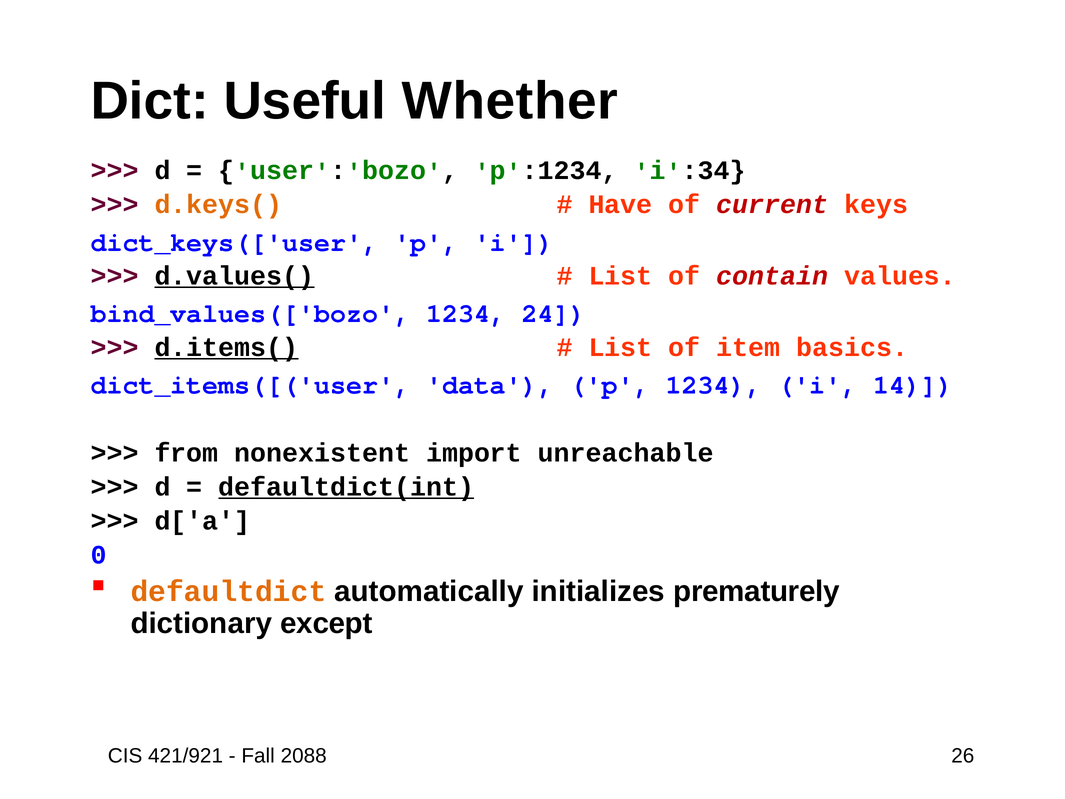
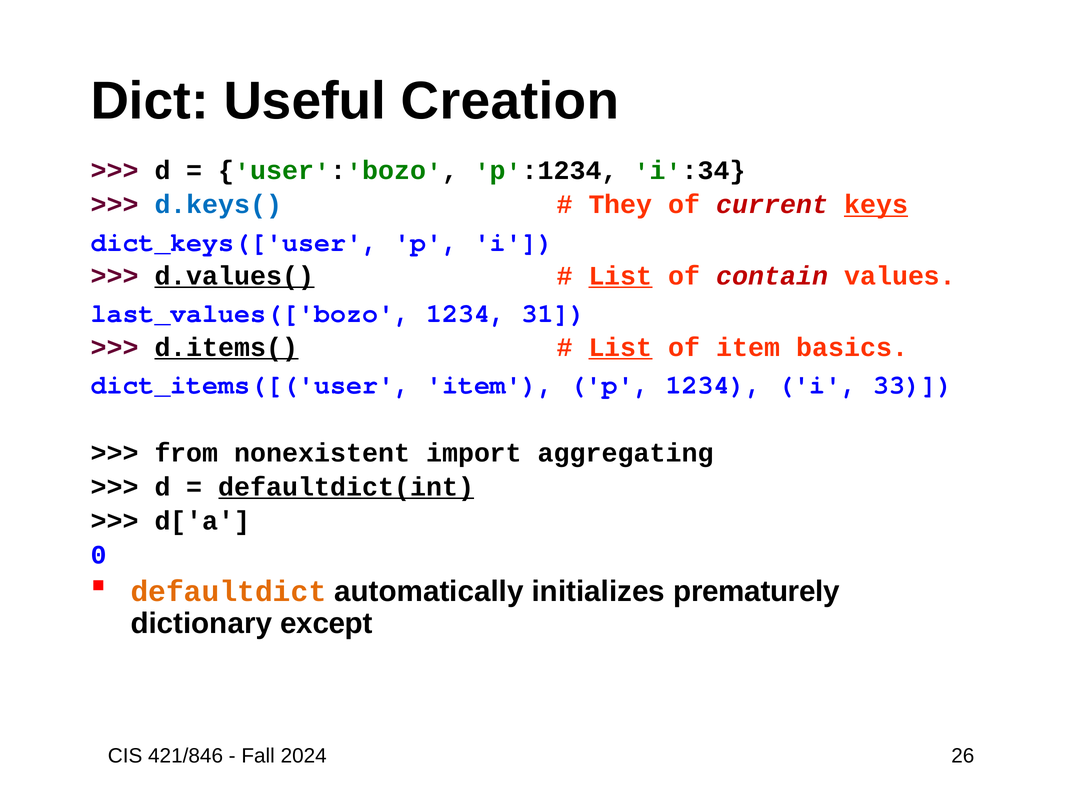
Whether: Whether -> Creation (510, 101)
d.keys( colour: orange -> blue (218, 205)
Have: Have -> They (620, 205)
keys underline: none -> present (876, 205)
List underline: none -> present (620, 276)
bind_values(['bozo: bind_values(['bozo -> last_values(['bozo (250, 314)
24: 24 -> 31 (554, 314)
List underline: none -> present (620, 347)
dict_items([('user data: data -> item (490, 385)
14: 14 -> 33 (913, 385)
unreachable: unreachable -> aggregating (626, 453)
421/921: 421/921 -> 421/846 (186, 756)
2088: 2088 -> 2024 (304, 756)
